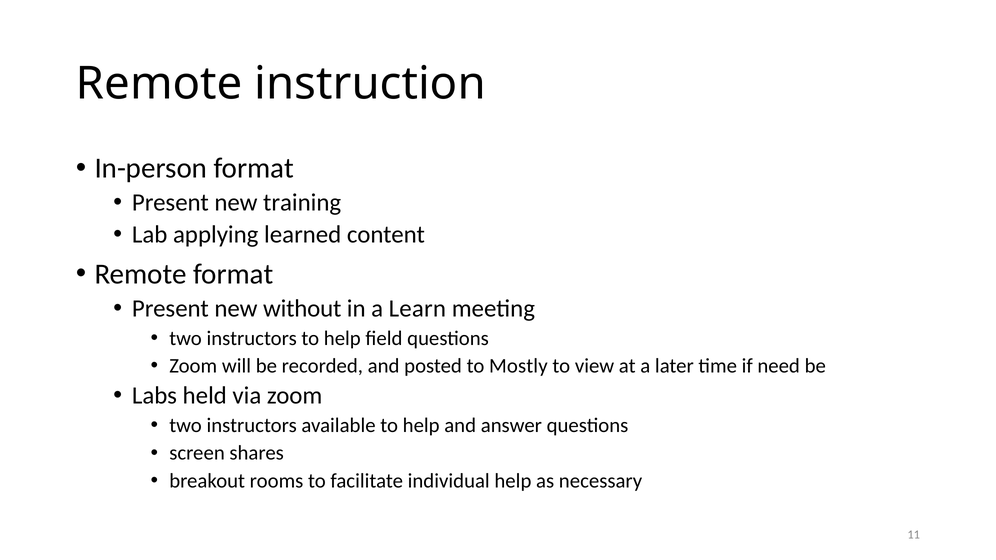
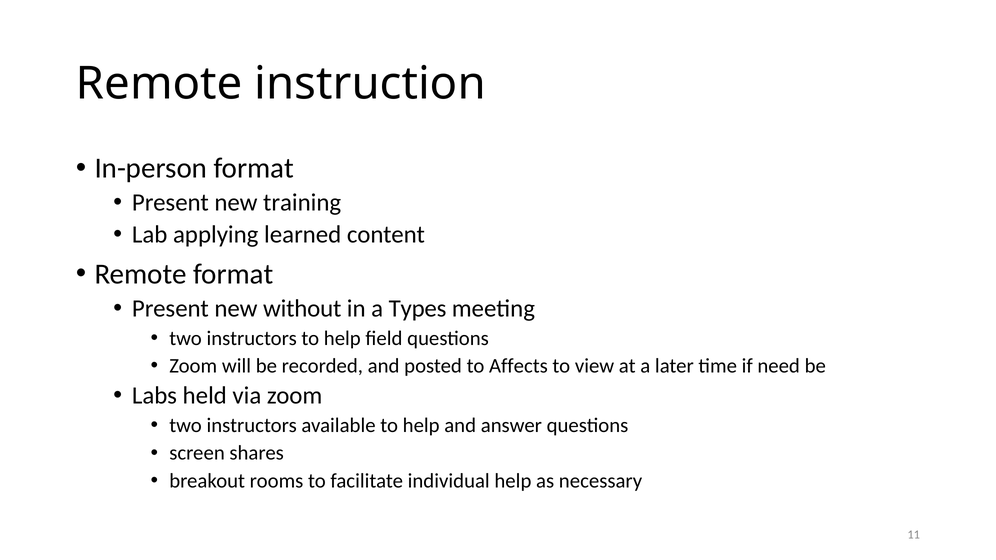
Learn: Learn -> Types (418, 308)
Mostly: Mostly -> Affects (518, 366)
